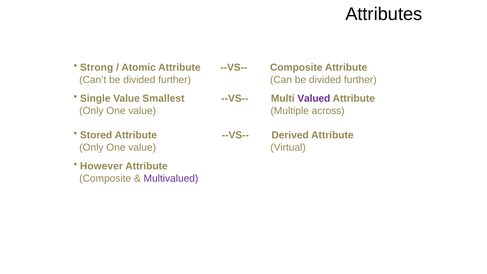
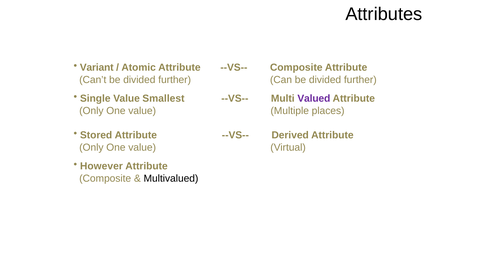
Strong: Strong -> Variant (97, 68)
across: across -> places (328, 111)
Multivalued colour: purple -> black (171, 178)
